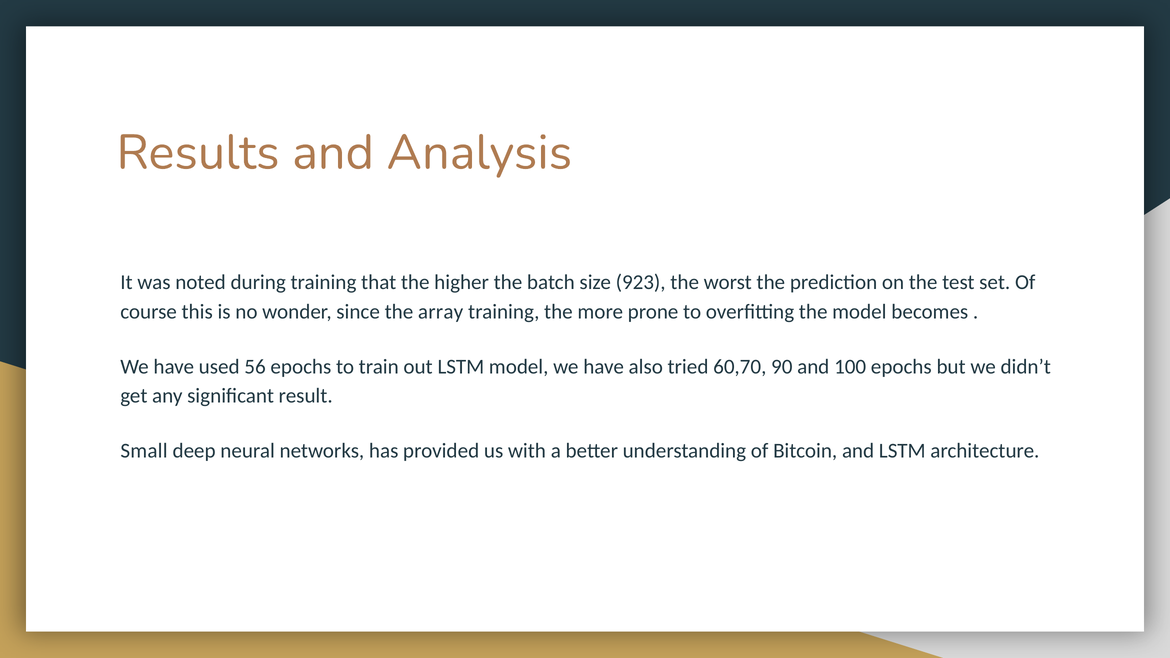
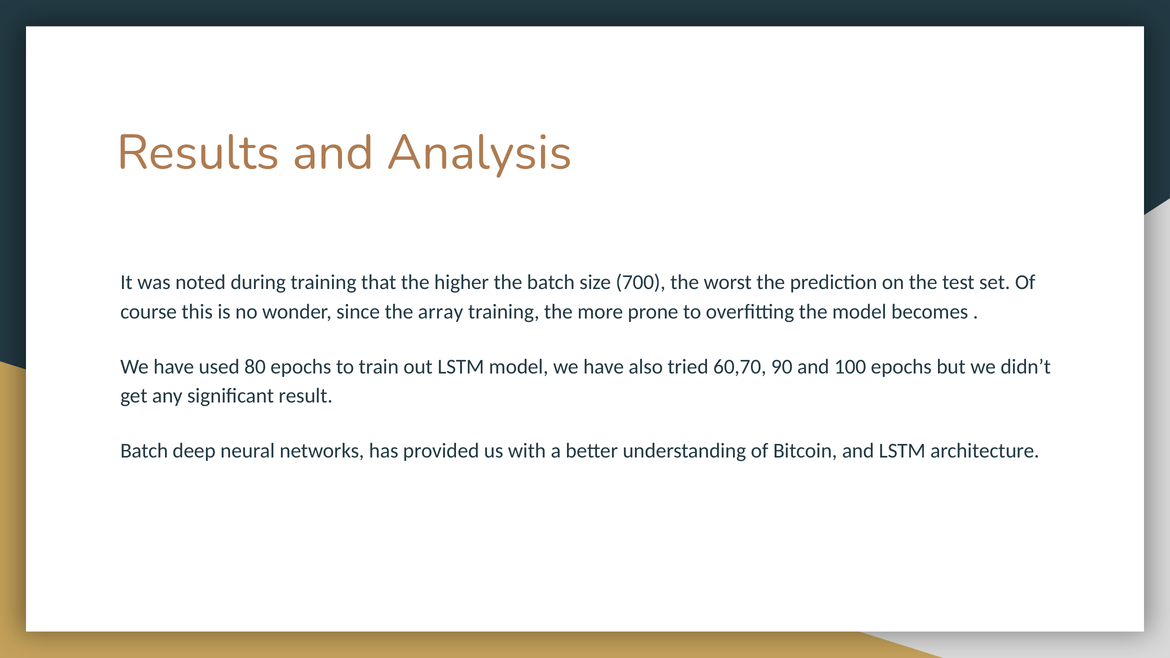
923: 923 -> 700 (641, 282)
56: 56 -> 80 (255, 367)
Small: Small -> Batch (144, 451)
